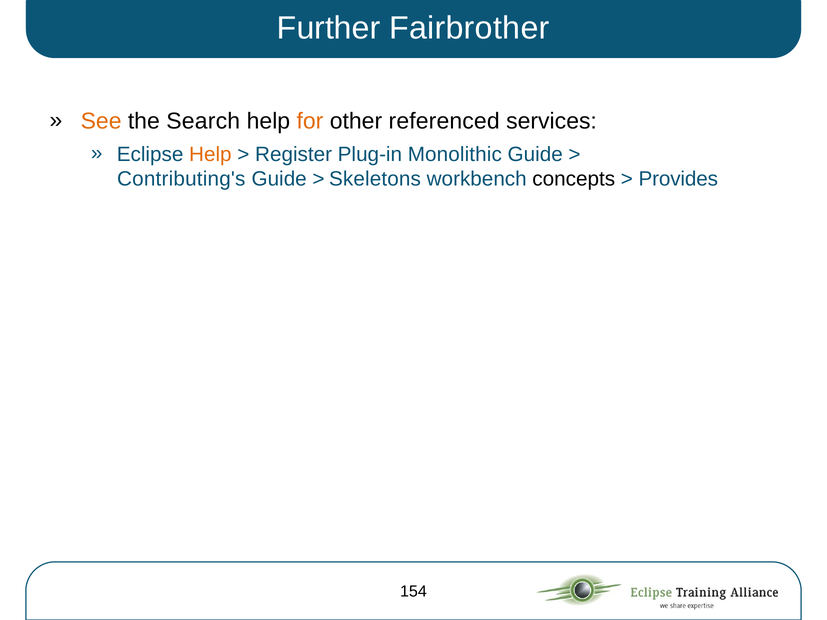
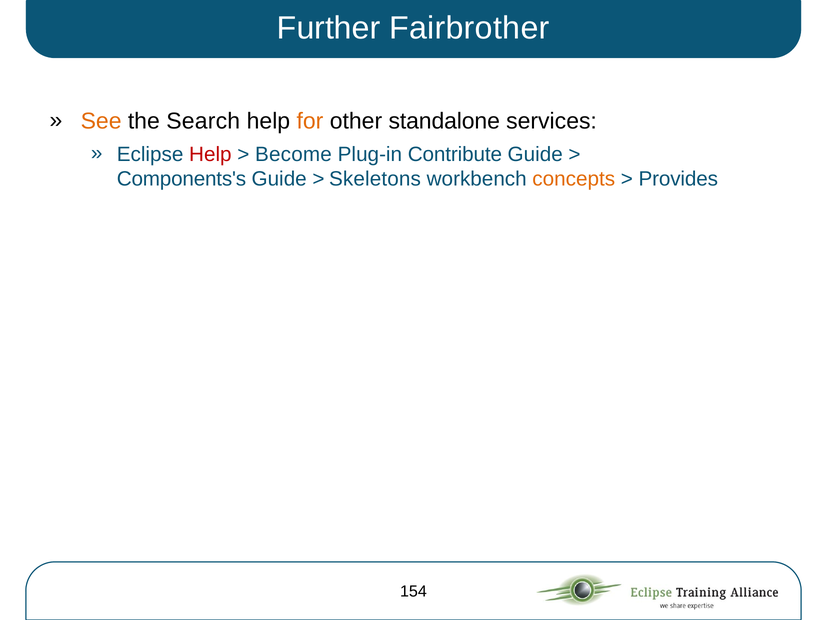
referenced: referenced -> standalone (444, 121)
Help colour: orange -> red (210, 154)
Register: Register -> Become (293, 154)
Monolithic: Monolithic -> Contribute (455, 154)
Contributing's: Contributing's -> Components's (181, 179)
concepts colour: black -> orange (574, 179)
